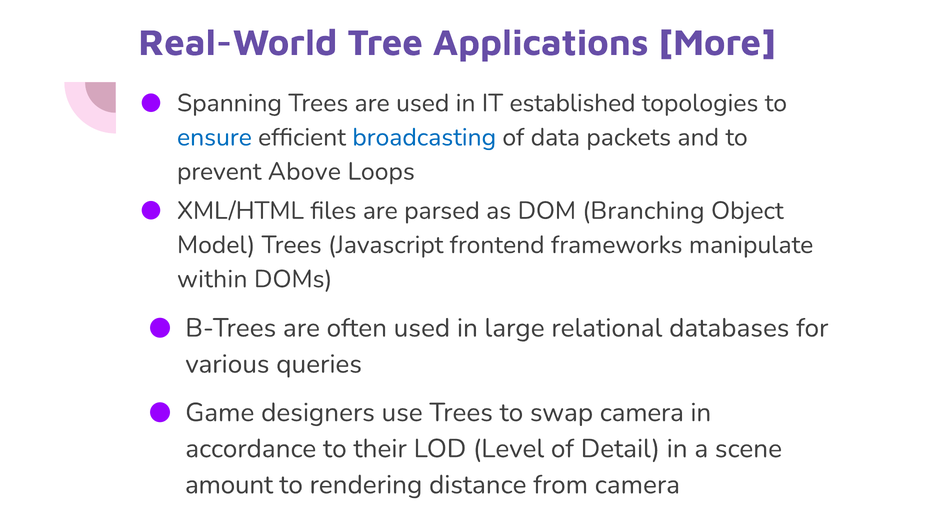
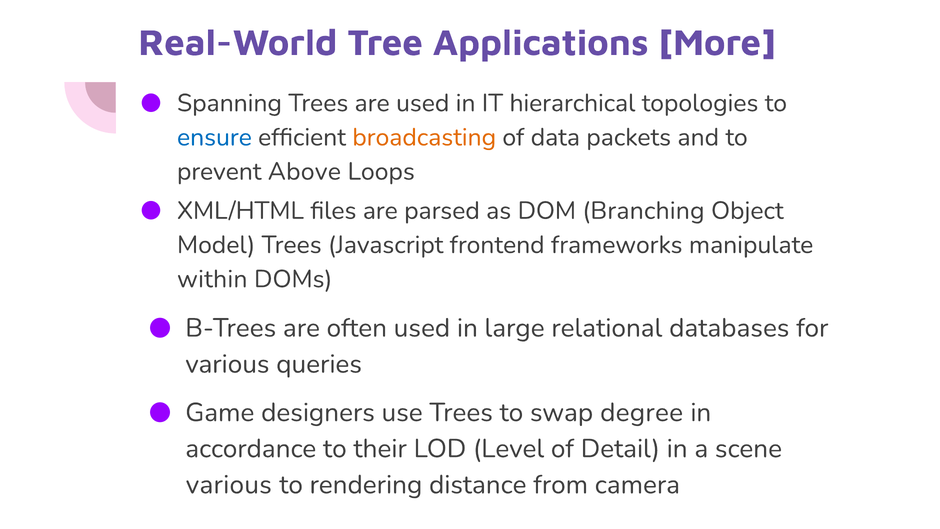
established: established -> hierarchical (572, 103)
broadcasting colour: blue -> orange (424, 137)
swap camera: camera -> degree (642, 412)
amount: amount -> various (229, 484)
